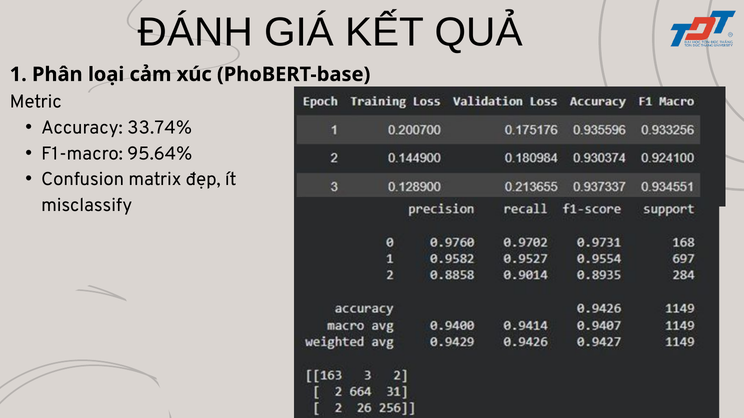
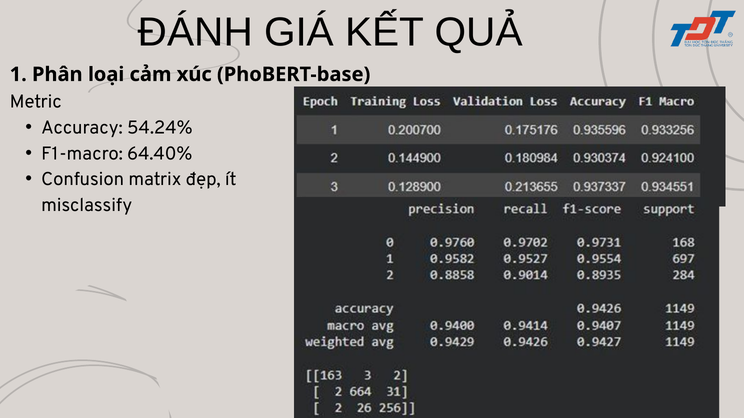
33.74%: 33.74% -> 54.24% (160, 128)
95.64%: 95.64% -> 64.40% (160, 154)
